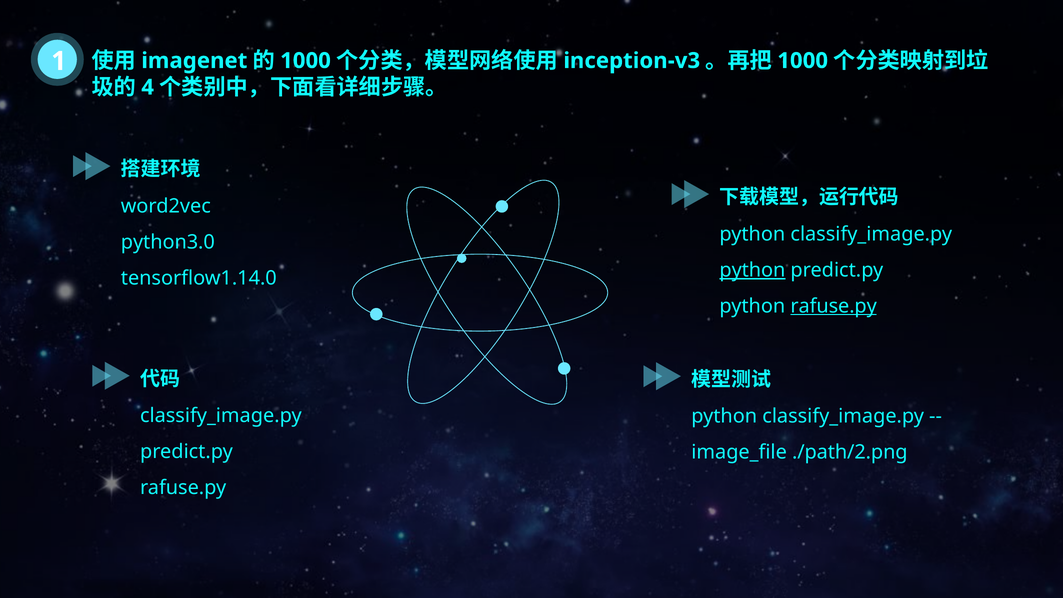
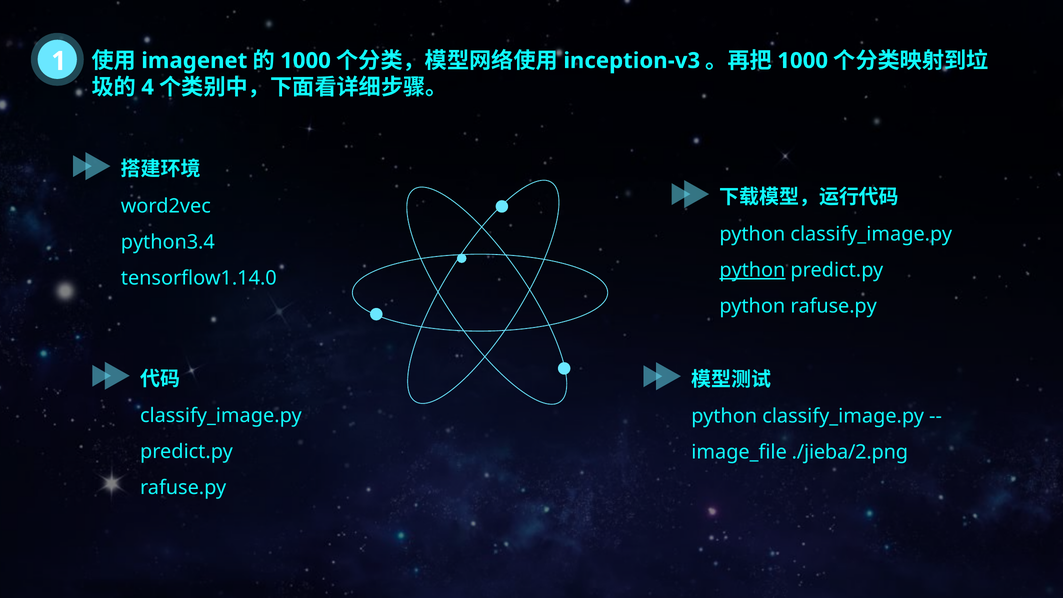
python3.0: python3.0 -> python3.4 (168, 242)
rafuse.py underline: present -> none (834, 306)
./path/2.png: ./path/2.png -> ./jieba/2.png (850, 452)
